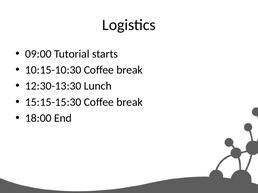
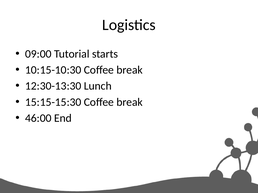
18:00: 18:00 -> 46:00 (38, 118)
